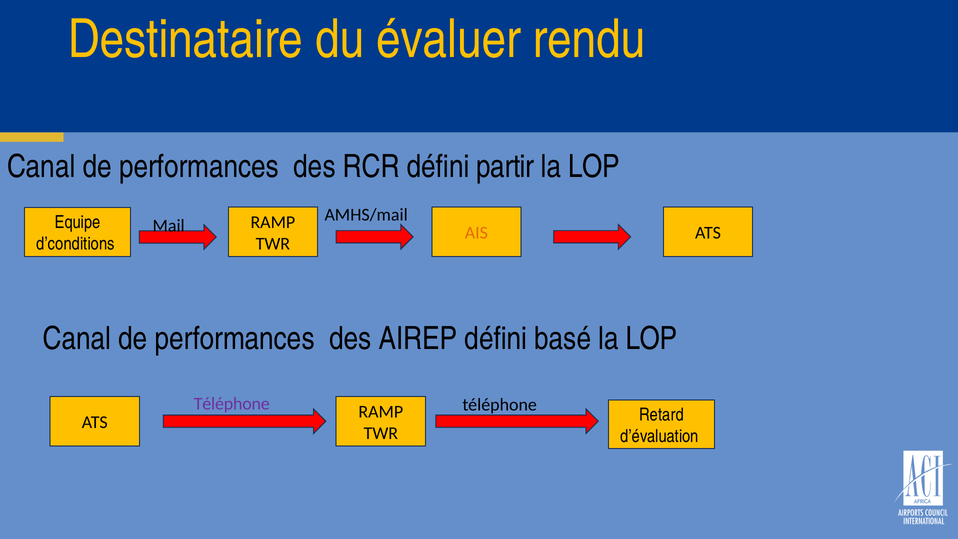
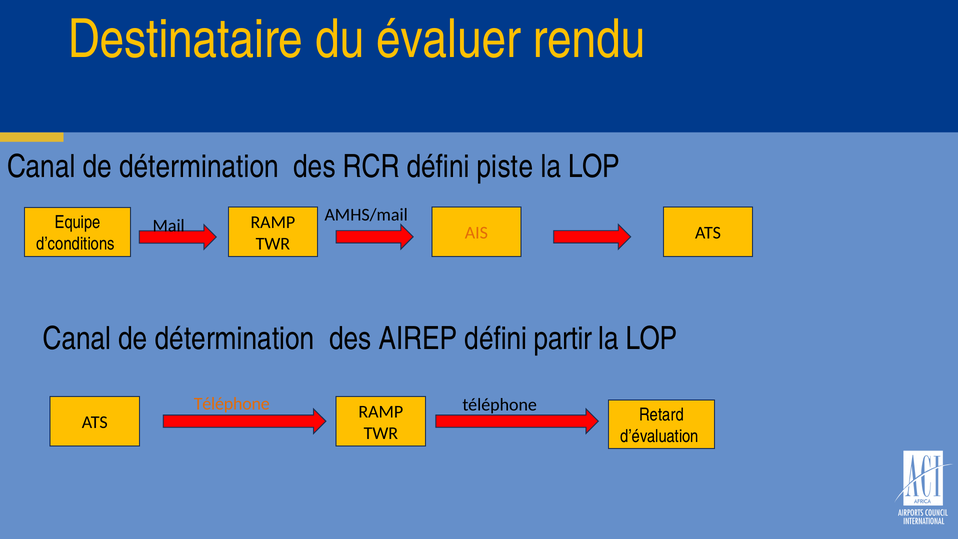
performances: performances -> détermination (199, 166)
partir: partir -> piste (505, 166)
performances: performances -> détermination (235, 339)
basé: basé -> partir (563, 339)
Téléphone colour: purple -> orange (232, 404)
